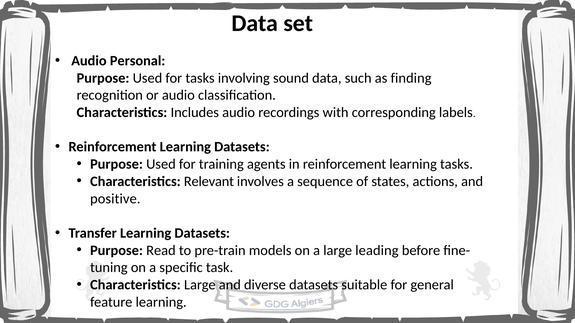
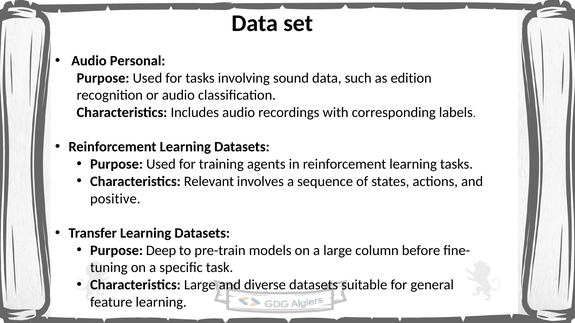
finding: finding -> edition (411, 78)
Read: Read -> Deep (161, 251)
leading: leading -> column (377, 251)
